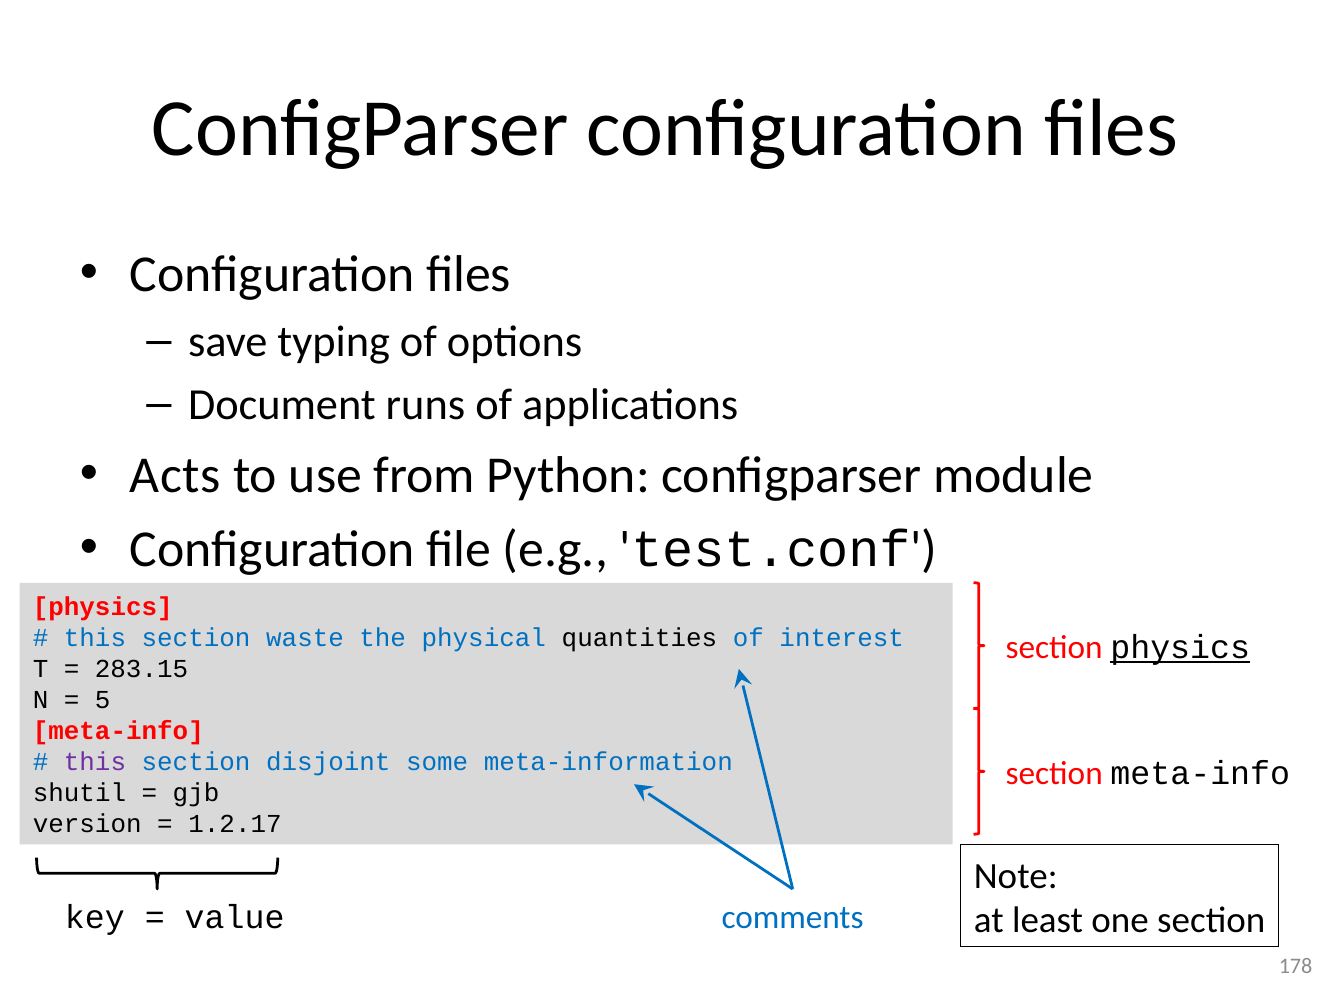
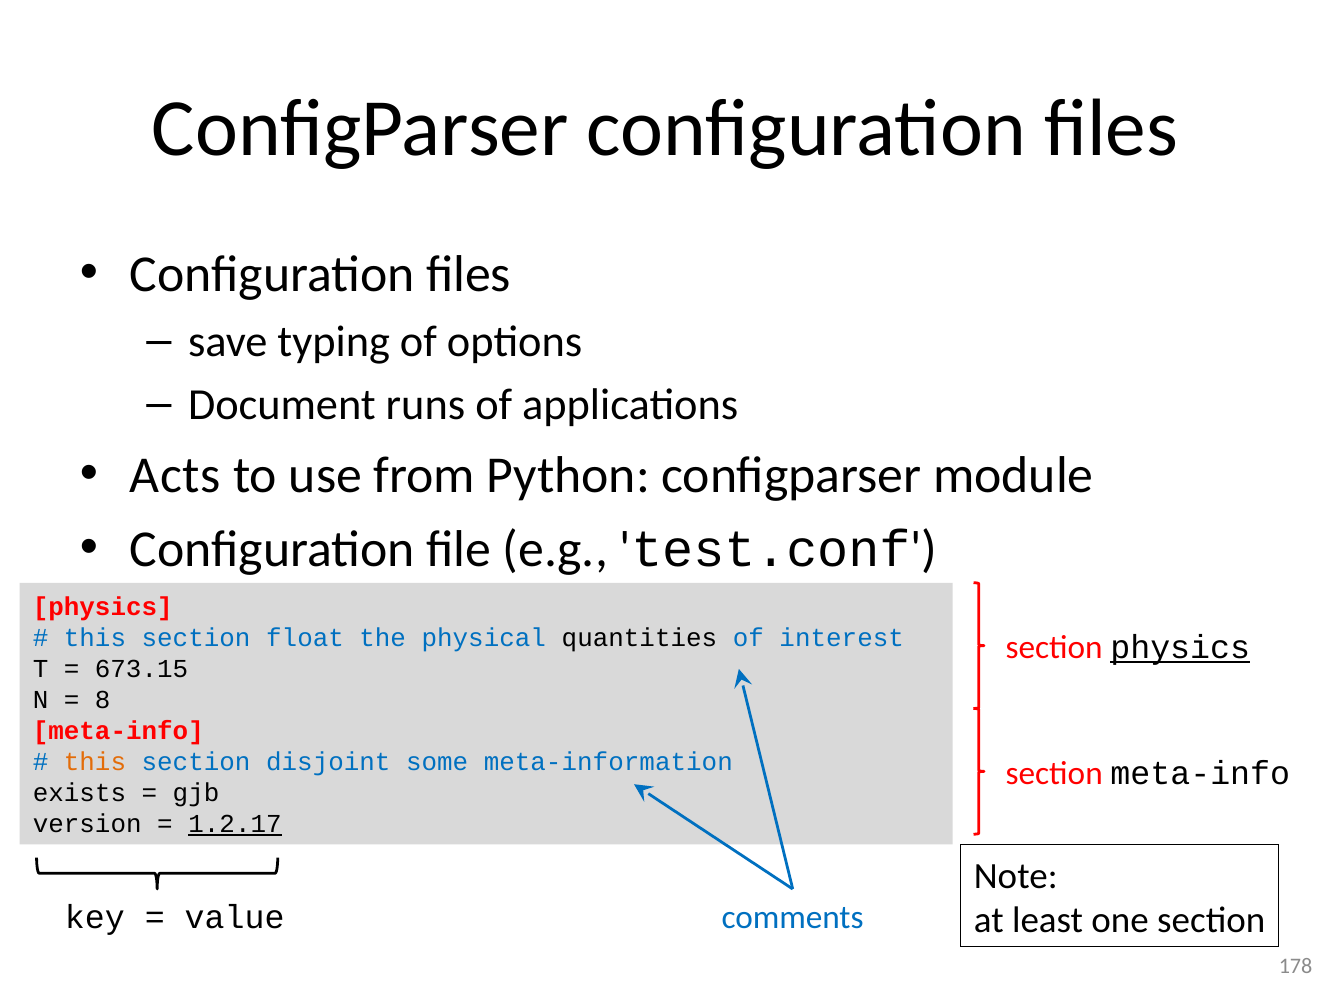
waste: waste -> float (305, 638)
283.15: 283.15 -> 673.15 (142, 669)
5: 5 -> 8 (103, 700)
this colour: purple -> orange (95, 762)
shutil: shutil -> exists (79, 793)
1.2.17 underline: none -> present (235, 824)
